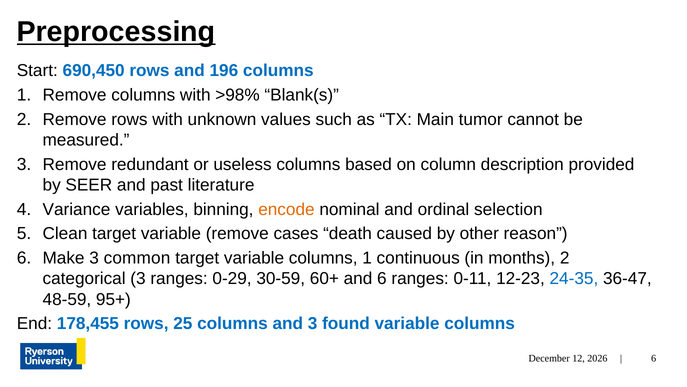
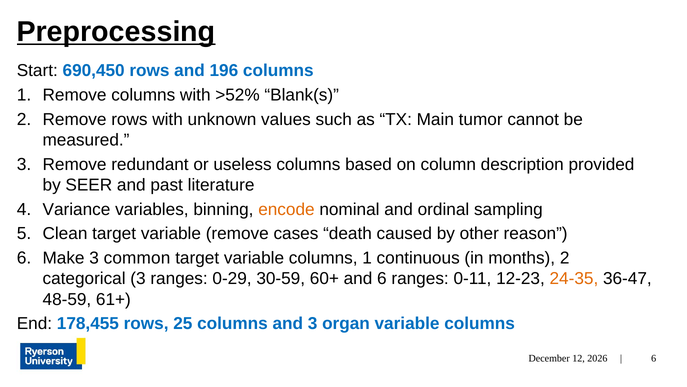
>98%: >98% -> >52% (237, 95)
selection: selection -> sampling (508, 209)
24-35 colour: blue -> orange (574, 278)
95+: 95+ -> 61+ (113, 299)
found: found -> organ (346, 323)
